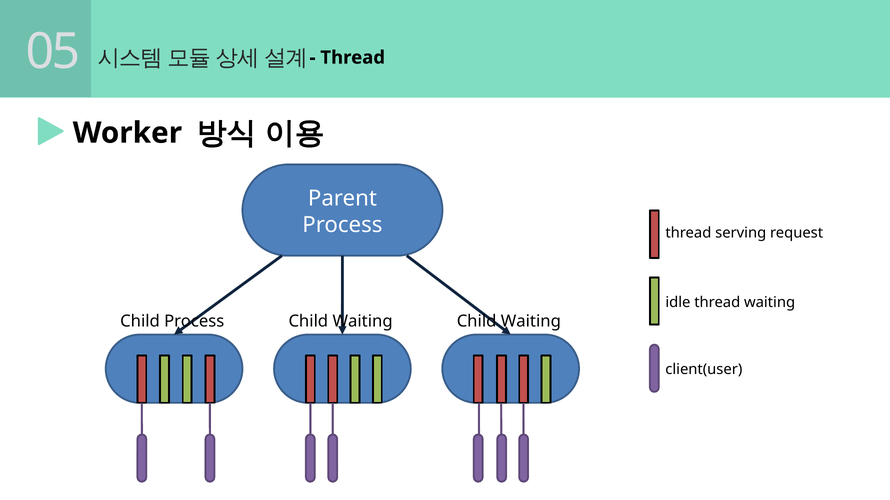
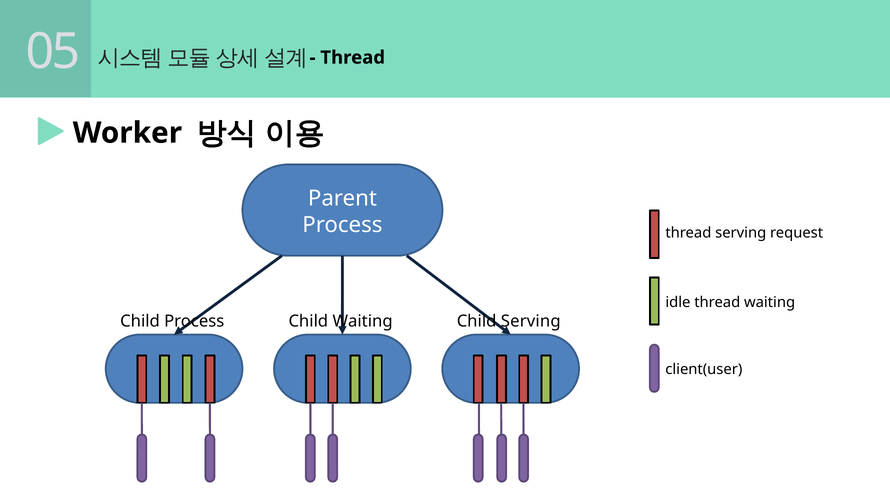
Process Child Waiting: Waiting -> Serving (531, 322)
